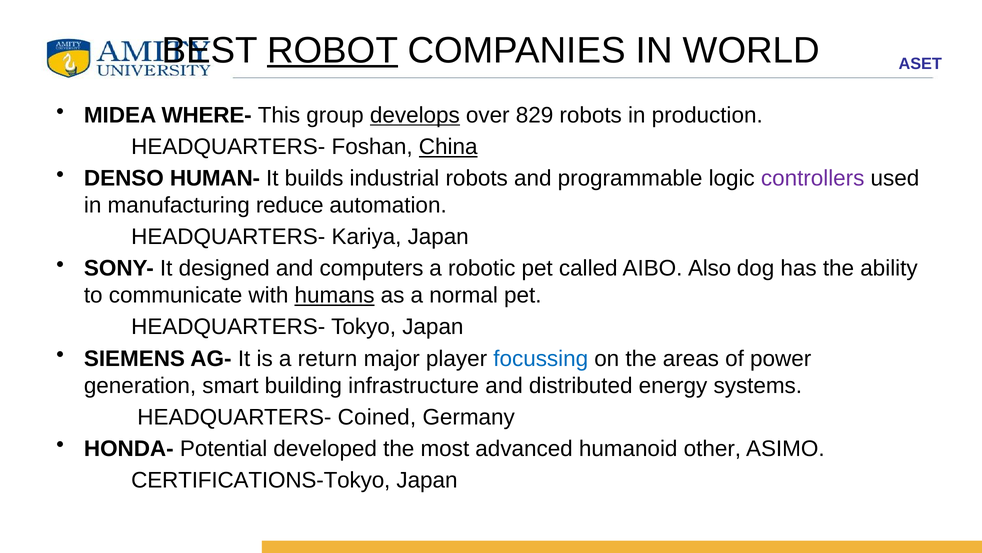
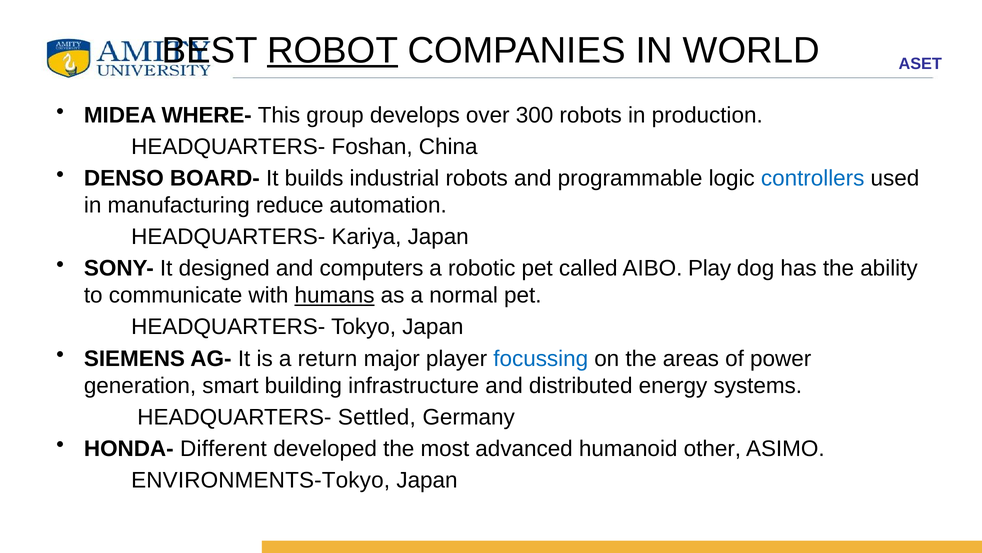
develops underline: present -> none (415, 115)
829: 829 -> 300 (535, 115)
China underline: present -> none (448, 147)
HUMAN-: HUMAN- -> BOARD- (215, 178)
controllers colour: purple -> blue (813, 178)
Also: Also -> Play (710, 268)
Coined: Coined -> Settled (377, 417)
Potential: Potential -> Different (223, 448)
CERTIFICATIONS-Tokyo: CERTIFICATIONS-Tokyo -> ENVIRONMENTS-Tokyo (261, 480)
